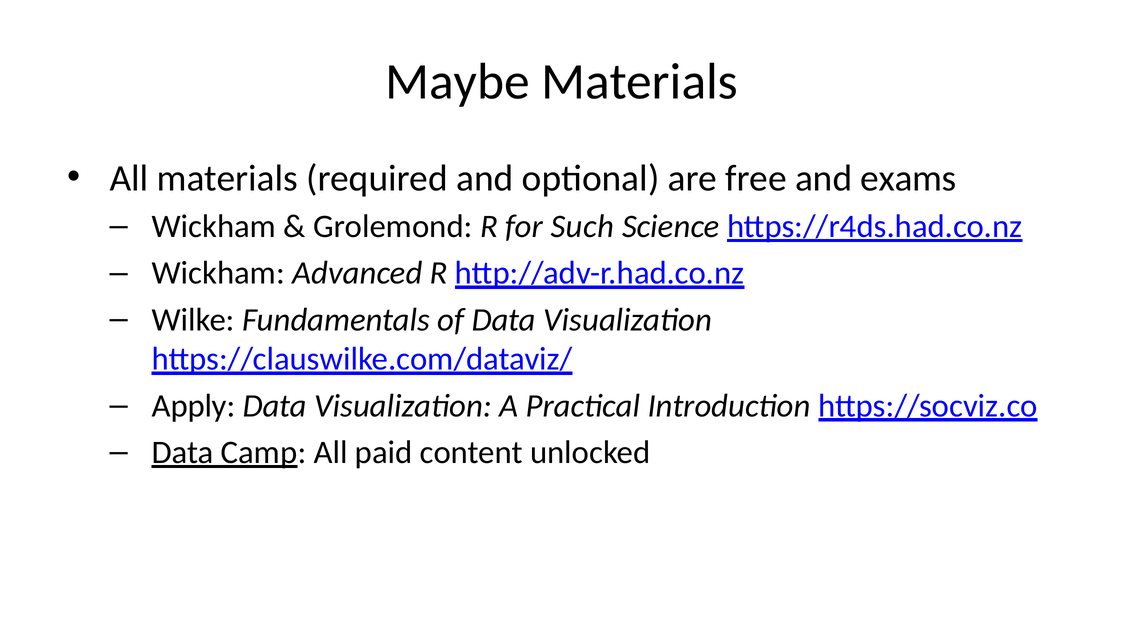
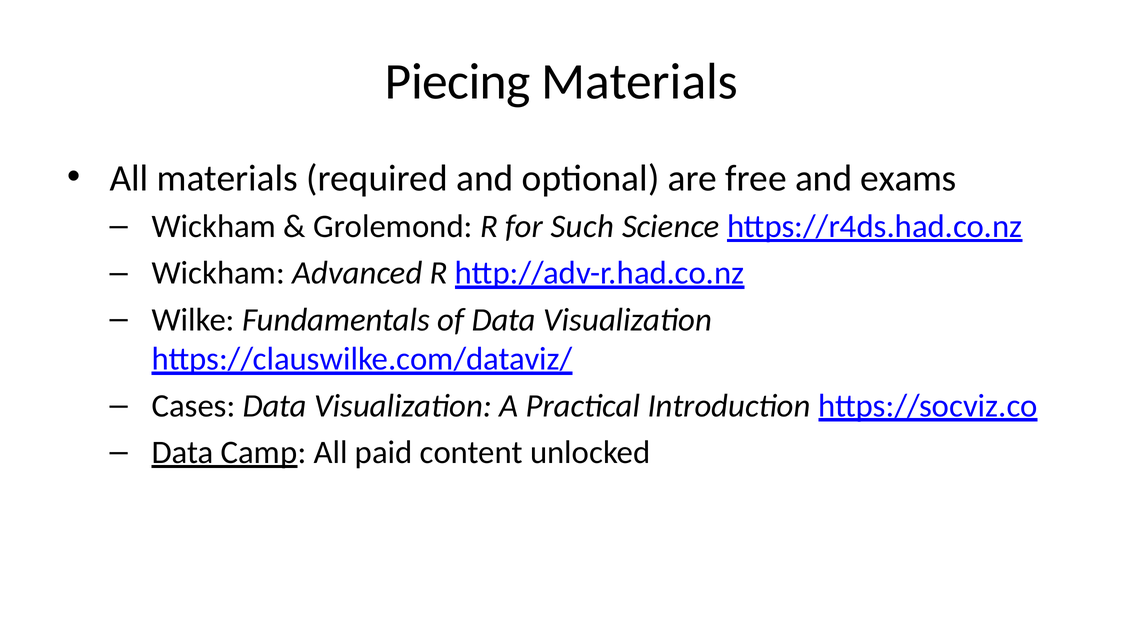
Maybe: Maybe -> Piecing (458, 82)
Apply: Apply -> Cases (194, 406)
